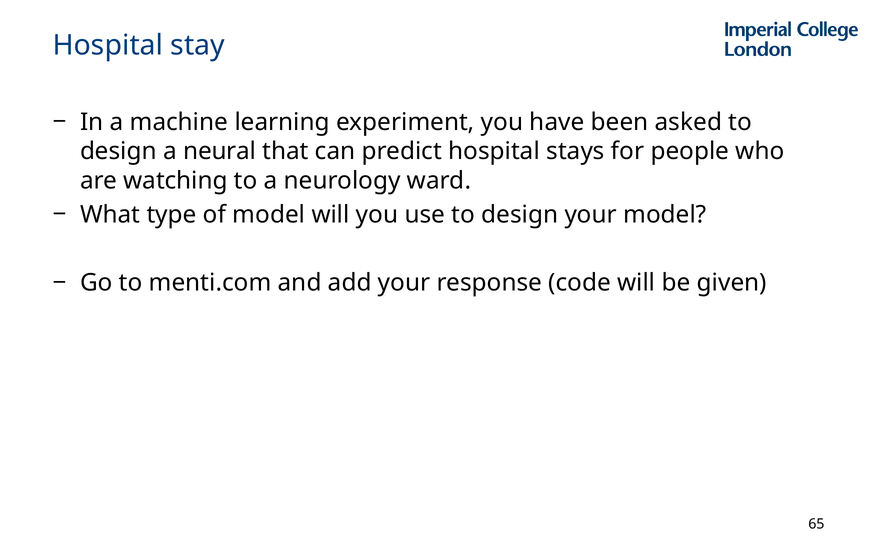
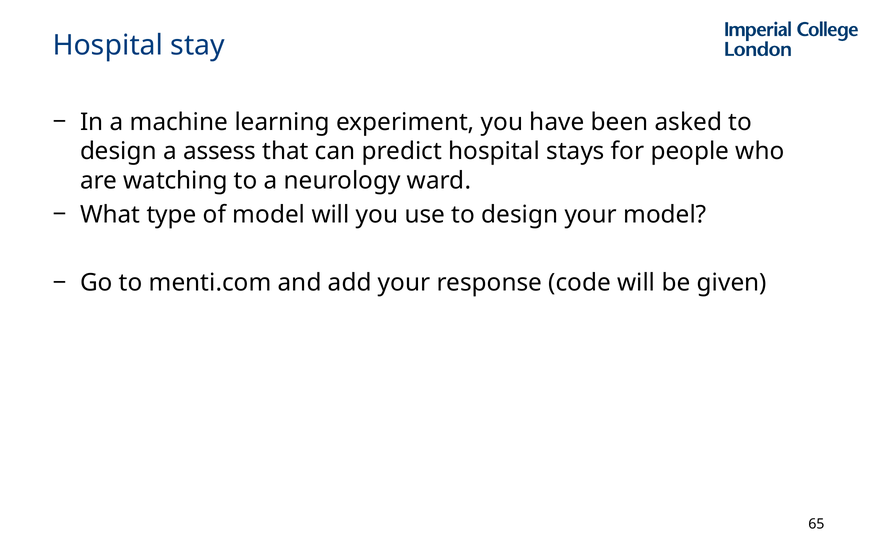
neural: neural -> assess (220, 151)
